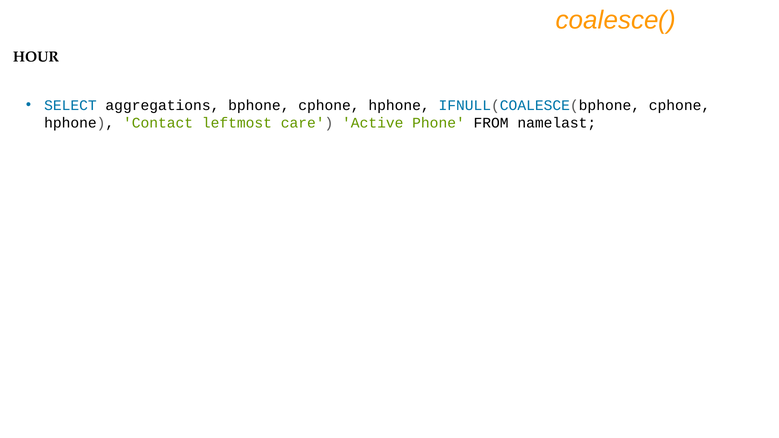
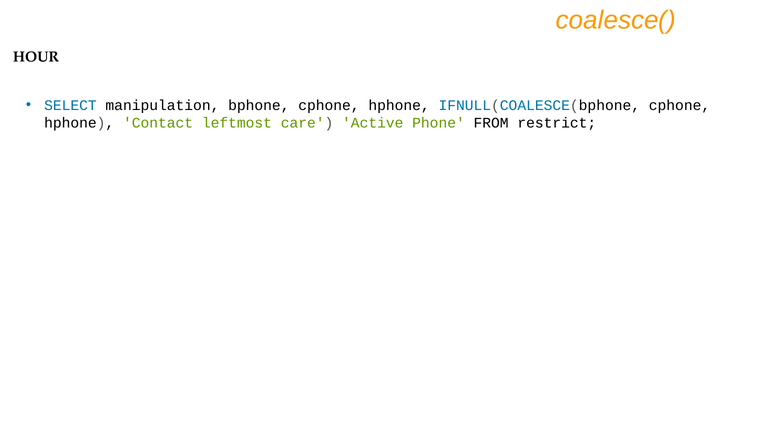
aggregations: aggregations -> manipulation (162, 105)
namelast: namelast -> restrict (557, 123)
